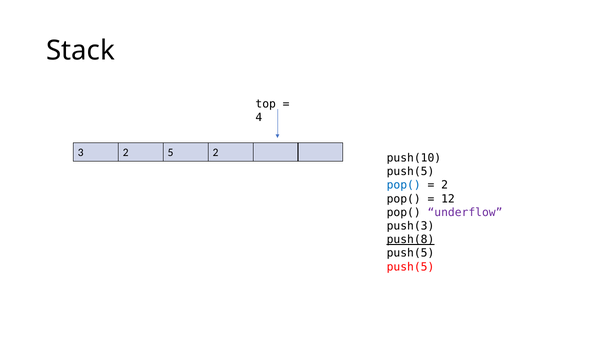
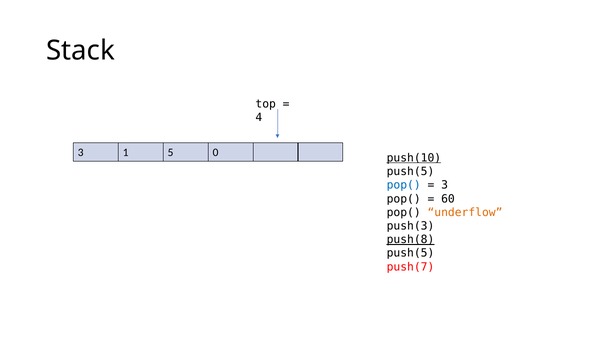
3 2: 2 -> 1 (126, 152)
5 2: 2 -> 0 (216, 152)
push(10 underline: none -> present (414, 158)
2: 2 -> 3 (445, 185)
12: 12 -> 60 (448, 199)
underflow colour: purple -> orange (465, 212)
push(5: push(5 -> push(7 (411, 267)
